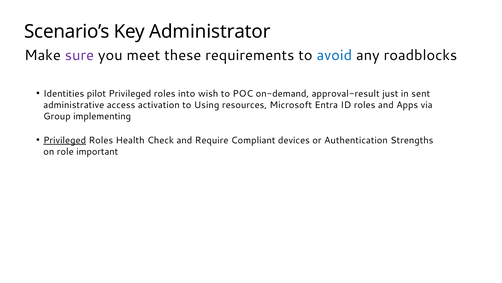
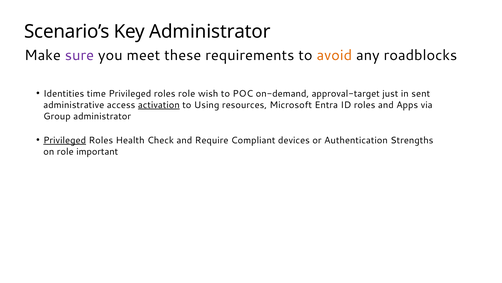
avoid colour: blue -> orange (334, 55)
pilot: pilot -> time (96, 94)
roles into: into -> role (187, 94)
approval-result: approval-result -> approval-target (346, 94)
activation underline: none -> present (159, 105)
Group implementing: implementing -> administrator (102, 116)
